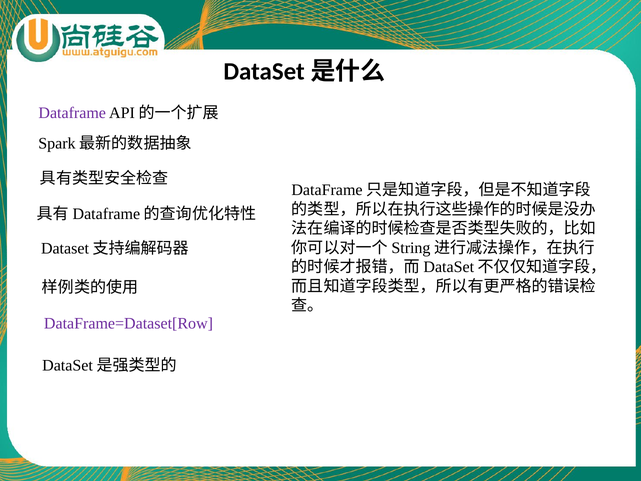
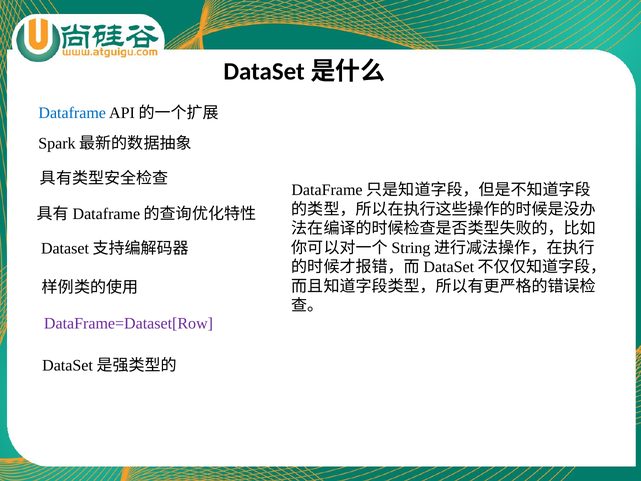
Dataframe colour: purple -> blue (72, 113)
